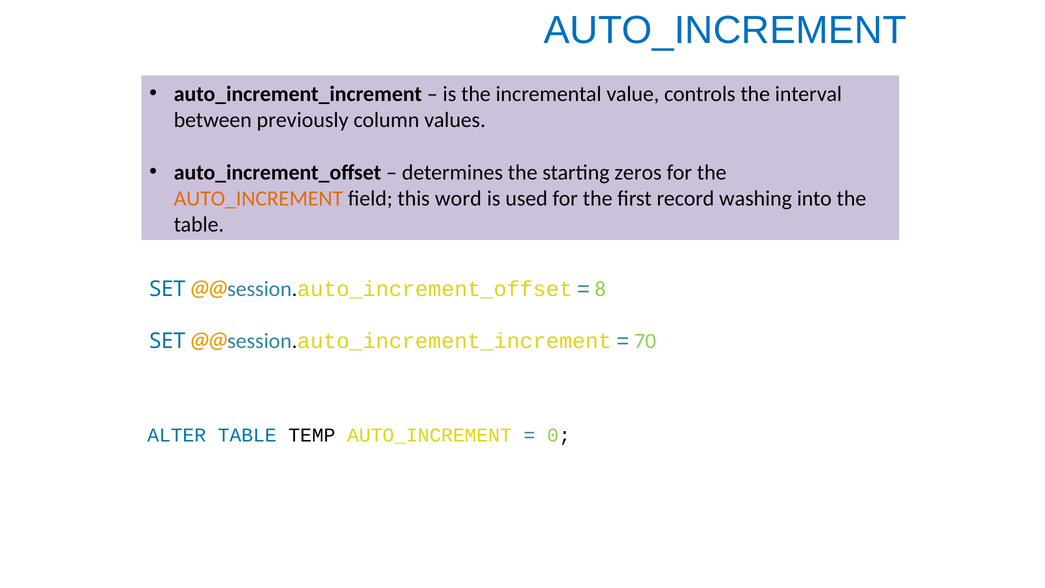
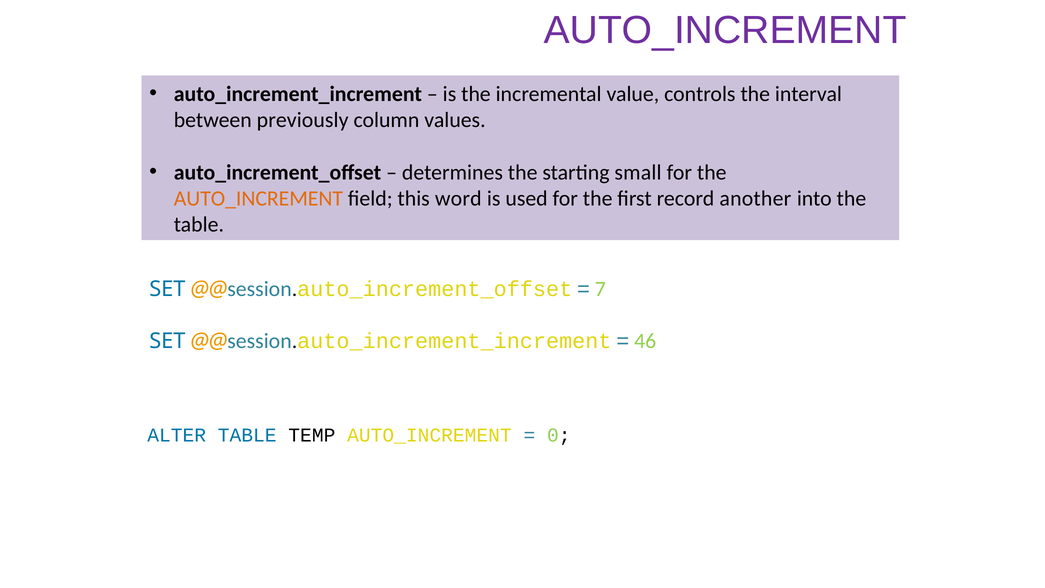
AUTO_INCREMENT colour: blue -> purple (725, 30)
zeros: zeros -> small (638, 172)
washing: washing -> another (755, 198)
8: 8 -> 7 (600, 289)
70: 70 -> 46 (645, 341)
